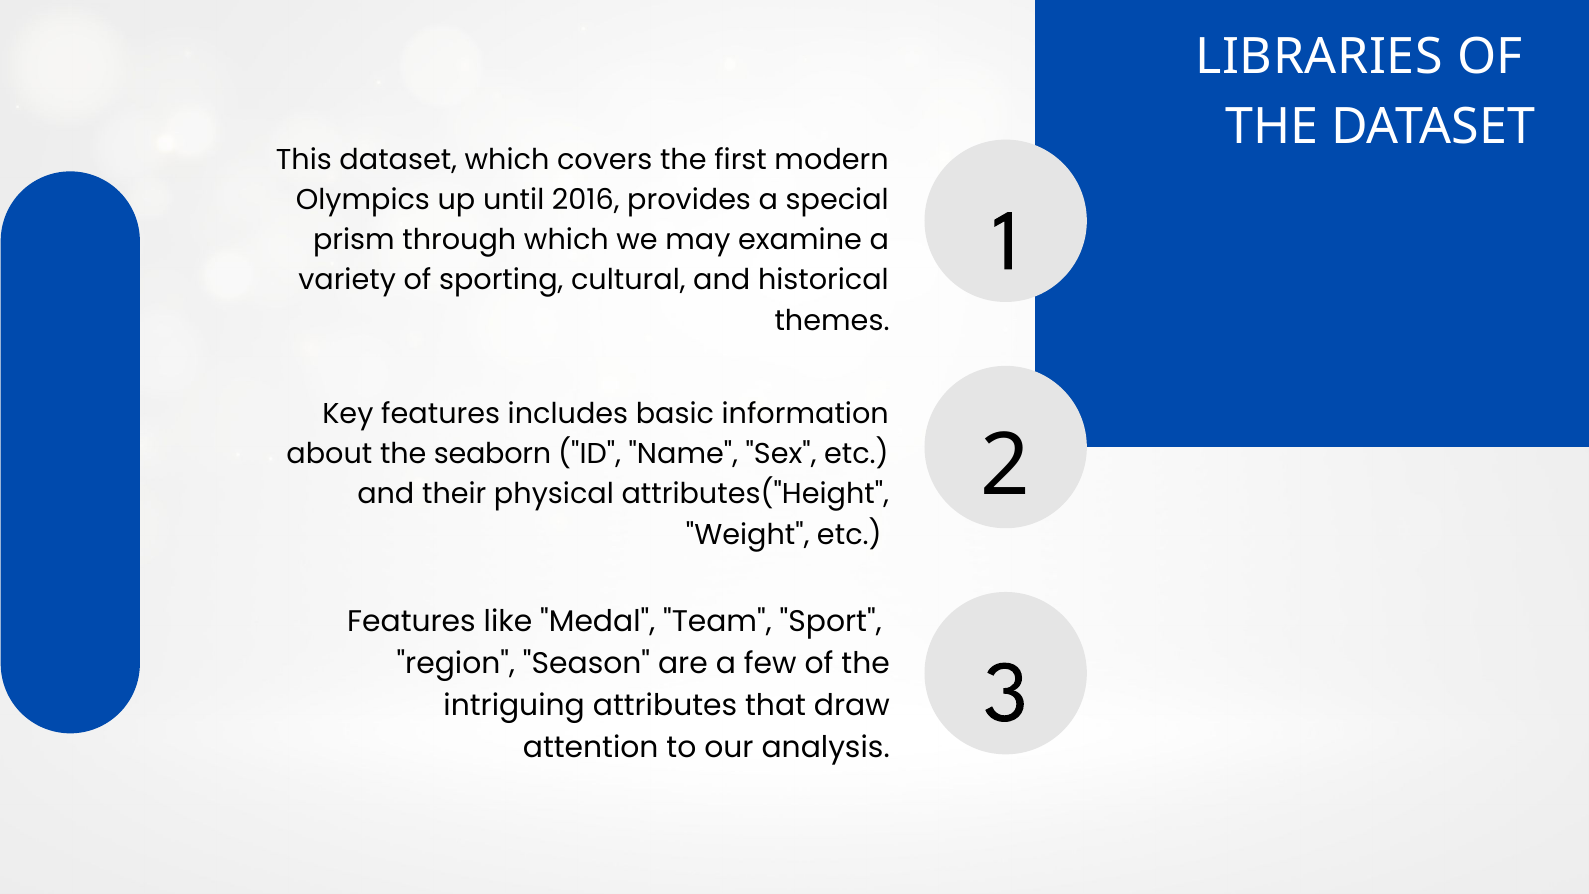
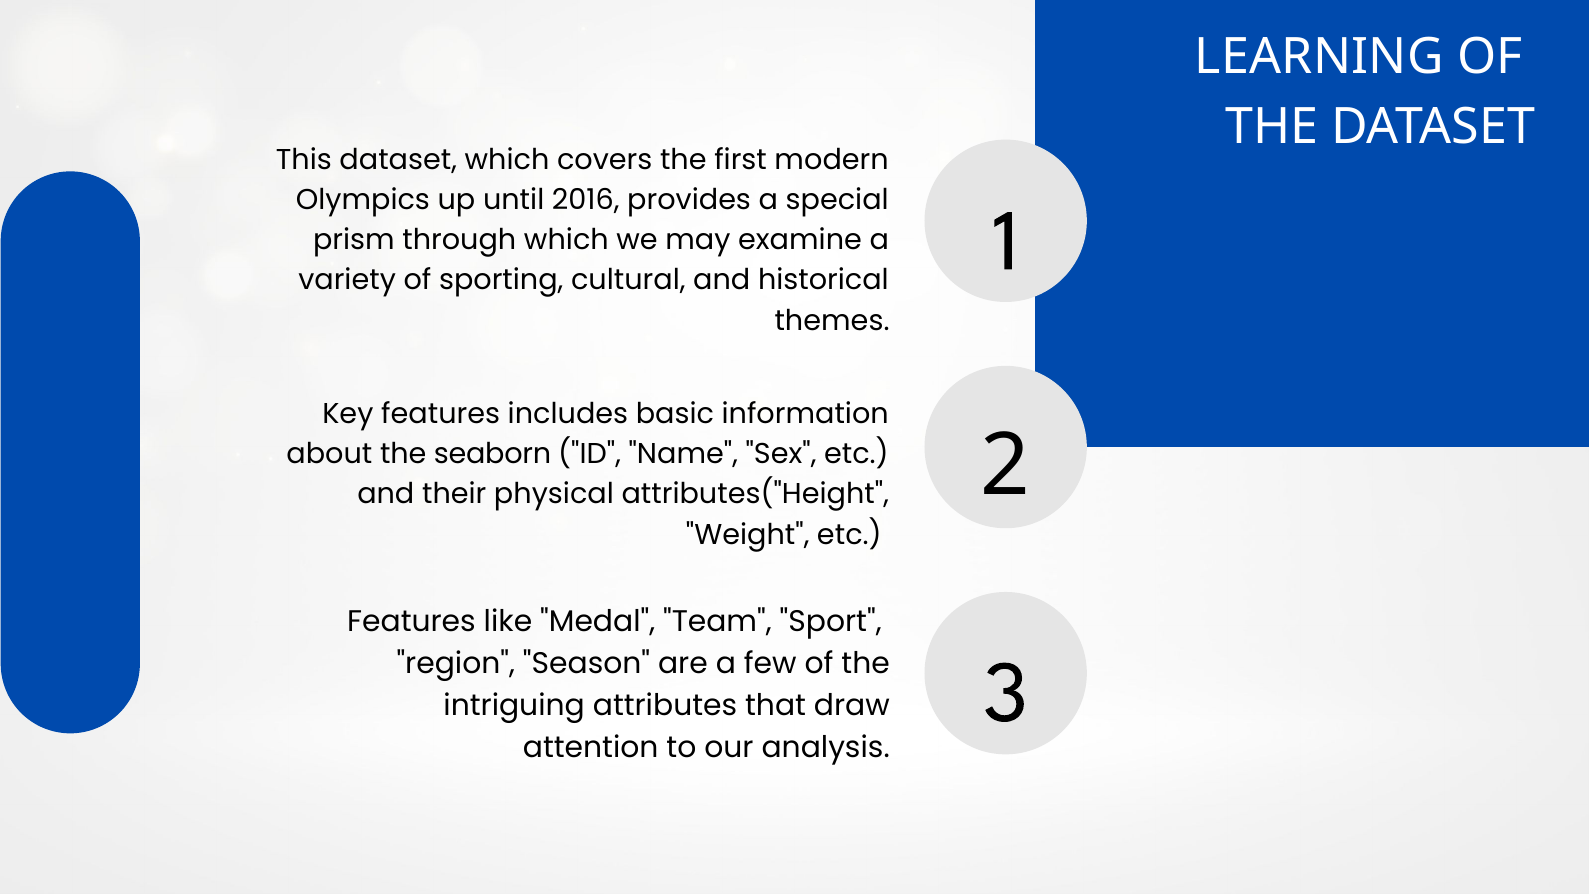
LIBRARIES: LIBRARIES -> LEARNING (1319, 57)
